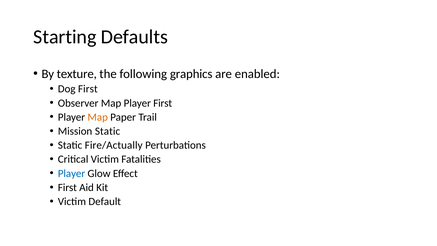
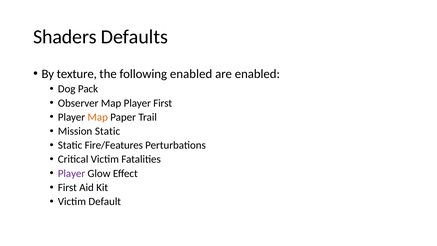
Starting: Starting -> Shaders (65, 37)
following graphics: graphics -> enabled (191, 74)
Dog First: First -> Pack (88, 89)
Fire/Actually: Fire/Actually -> Fire/Features (114, 145)
Player colour: blue -> purple (72, 173)
